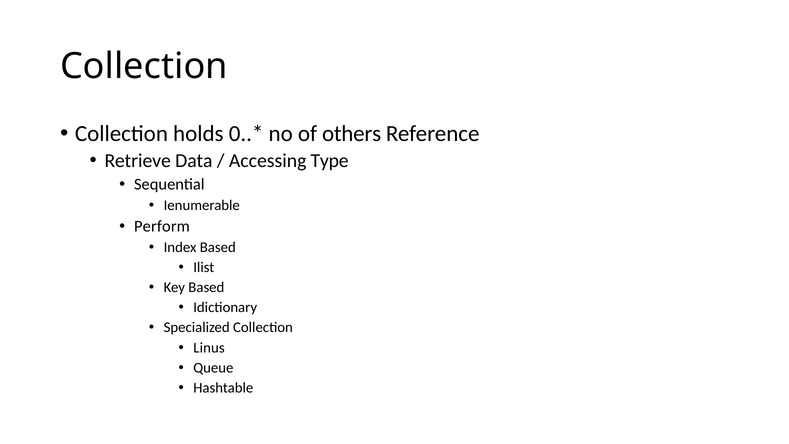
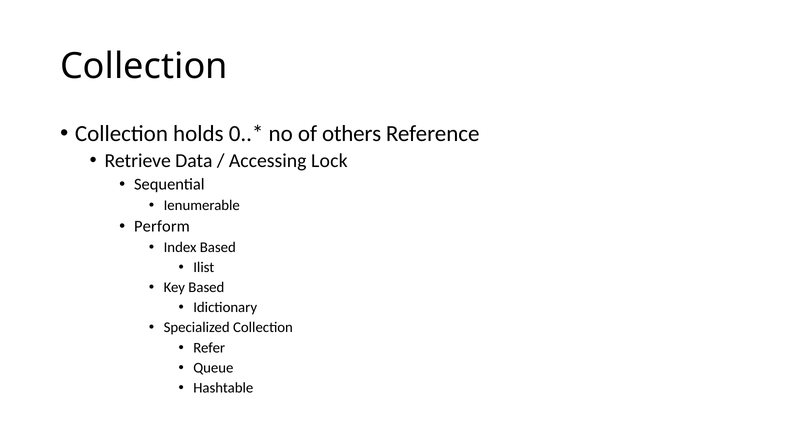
Type: Type -> Lock (329, 161)
Linus: Linus -> Refer (209, 348)
